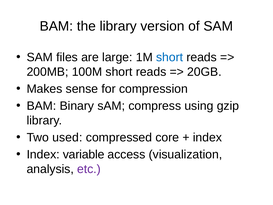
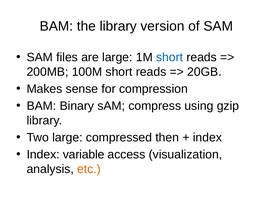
Two used: used -> large (67, 137)
core: core -> then (167, 137)
etc colour: purple -> orange (89, 169)
